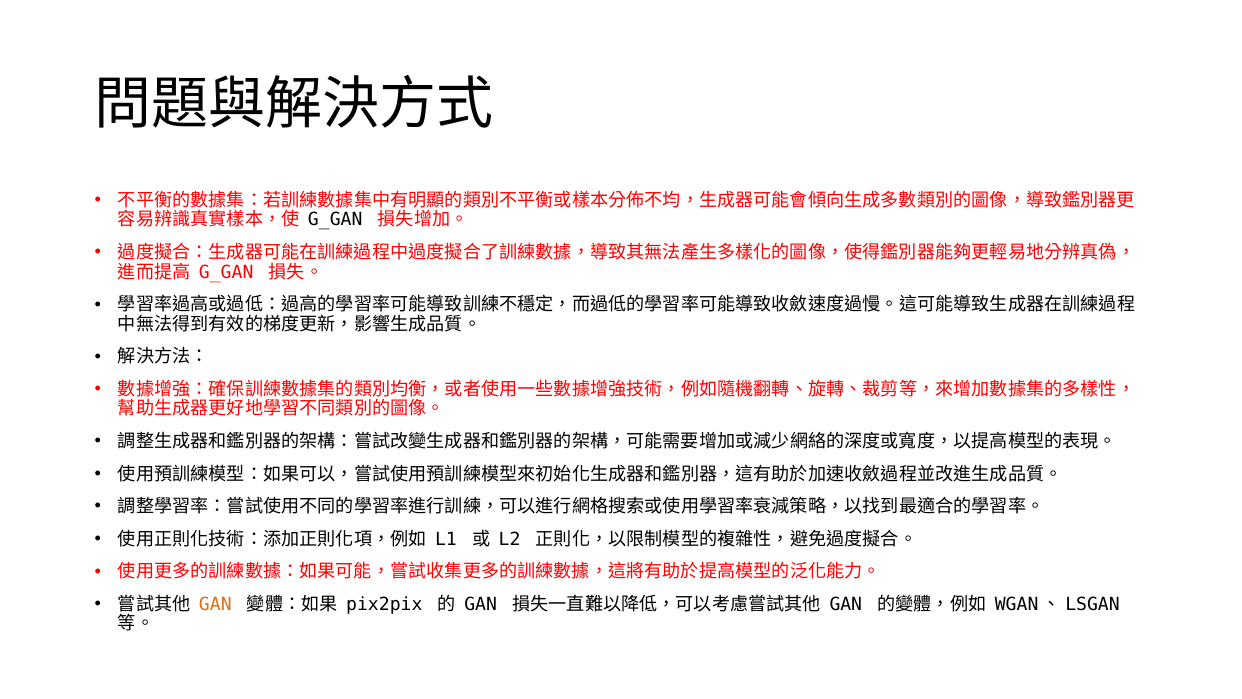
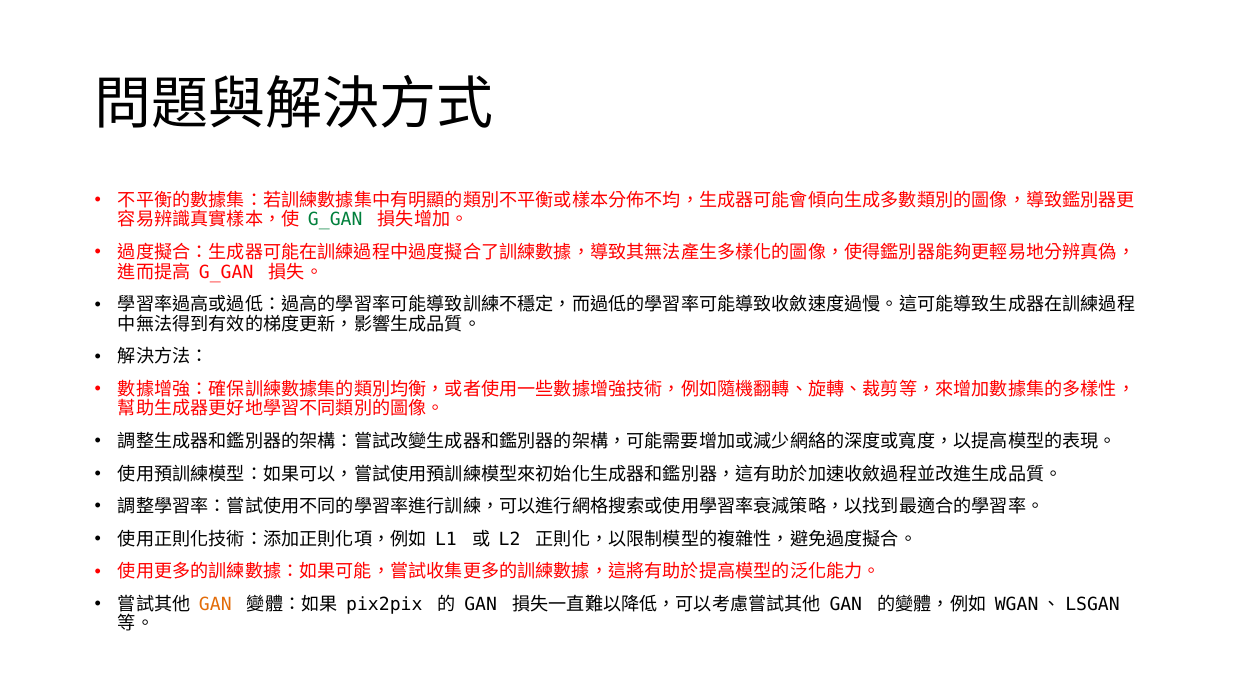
G_GAN colour: black -> green (335, 220)
